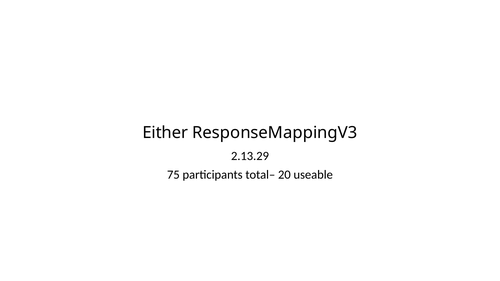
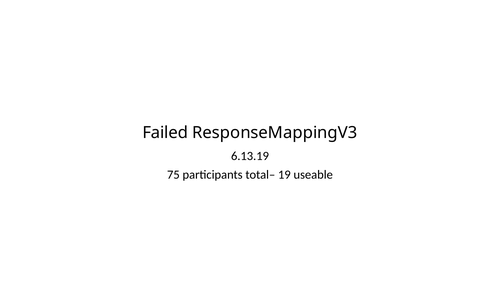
Either: Either -> Failed (165, 133)
2.13.29: 2.13.29 -> 6.13.19 (250, 156)
20: 20 -> 19 (284, 175)
